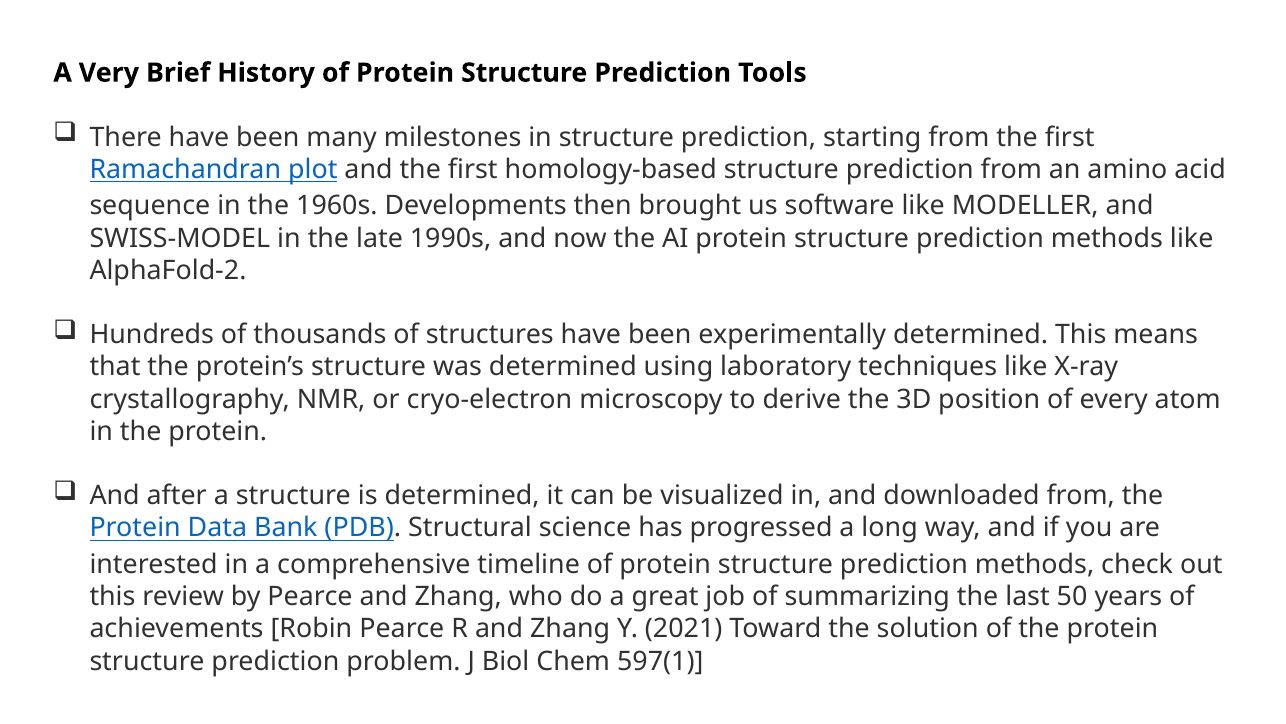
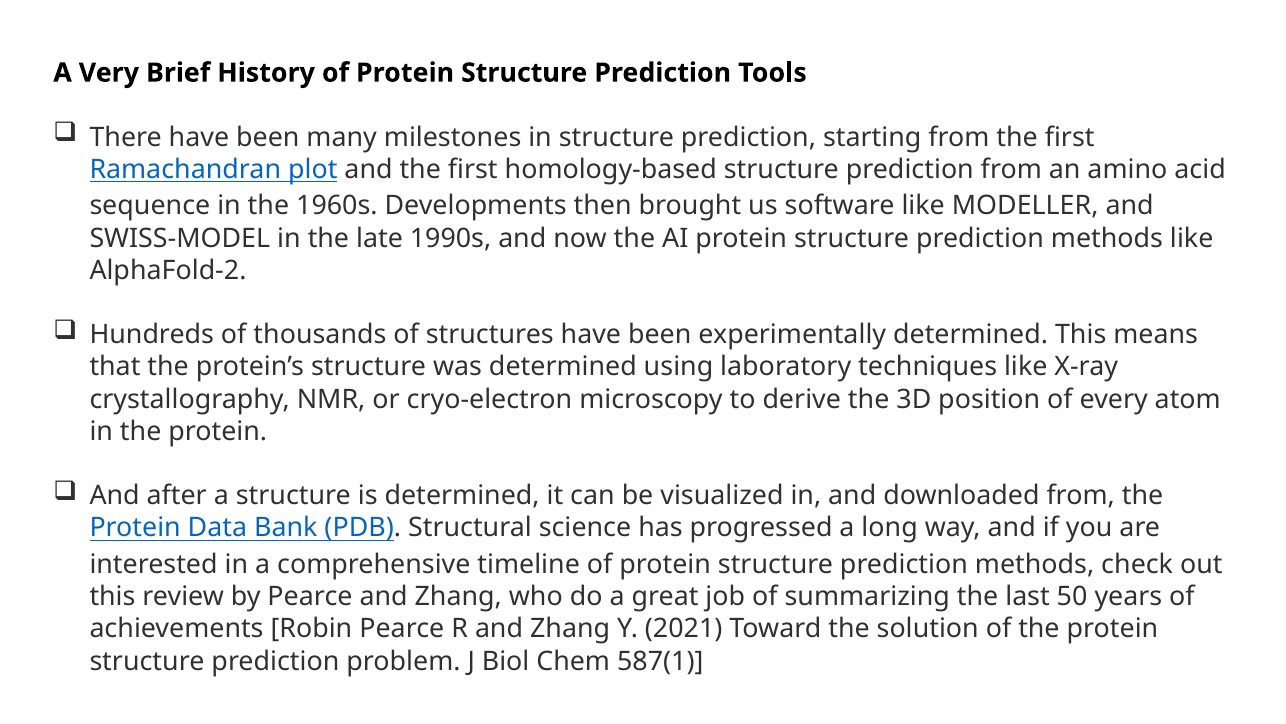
597(1: 597(1 -> 587(1 (660, 661)
